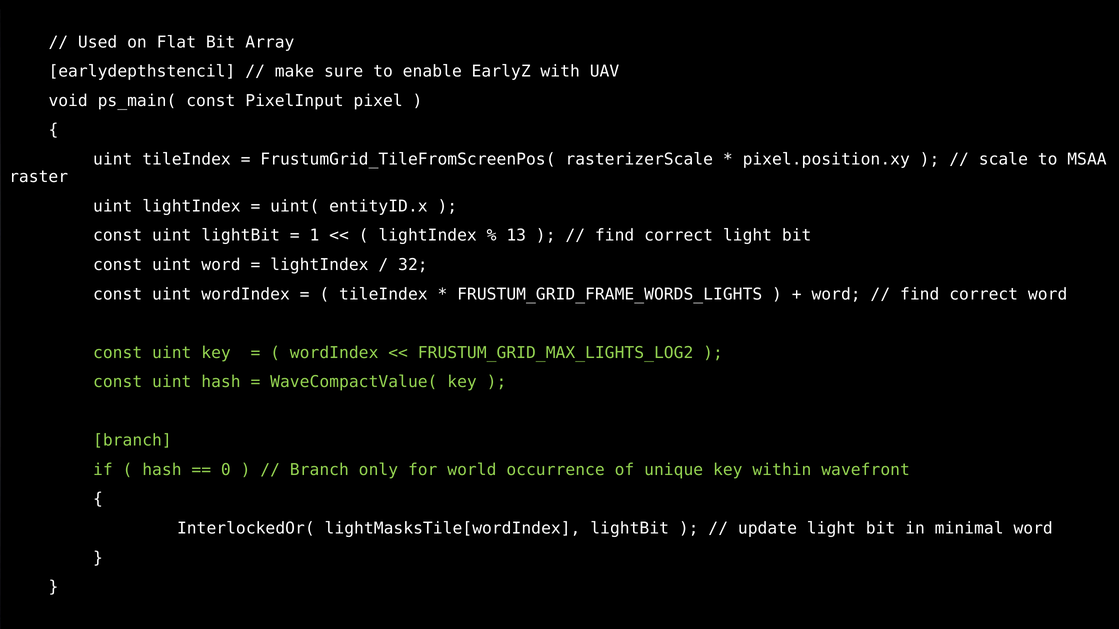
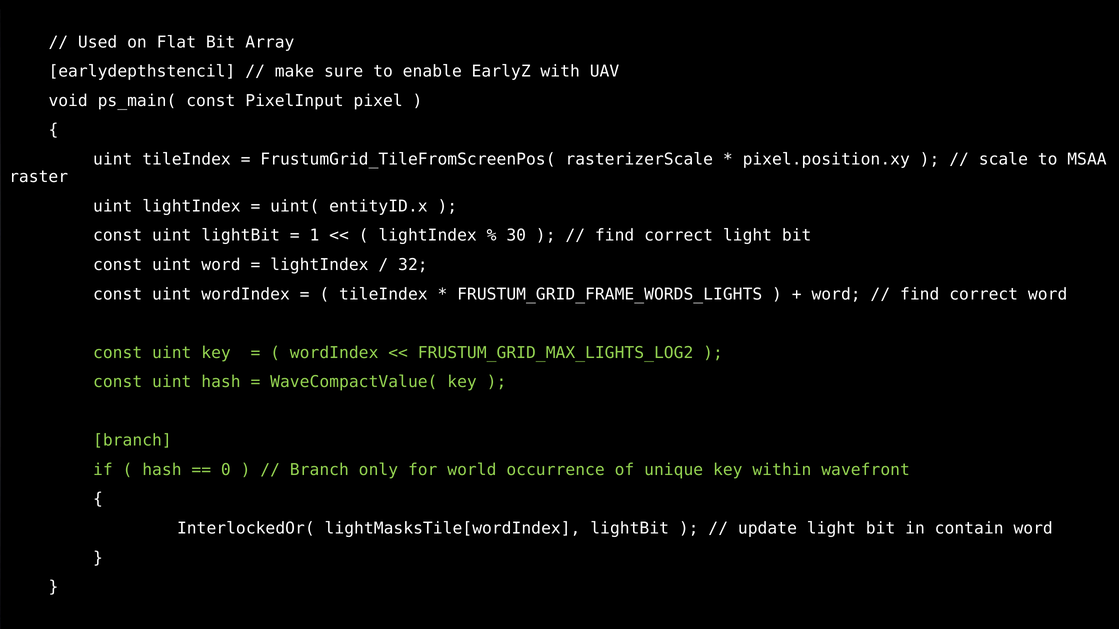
13: 13 -> 30 (516, 236)
minimal: minimal -> contain (969, 529)
